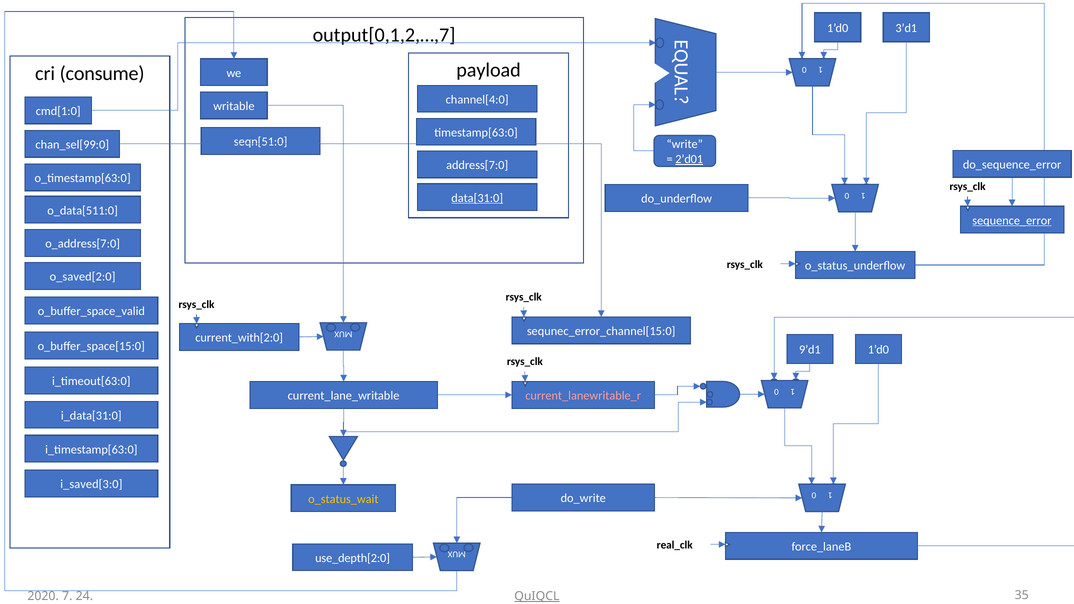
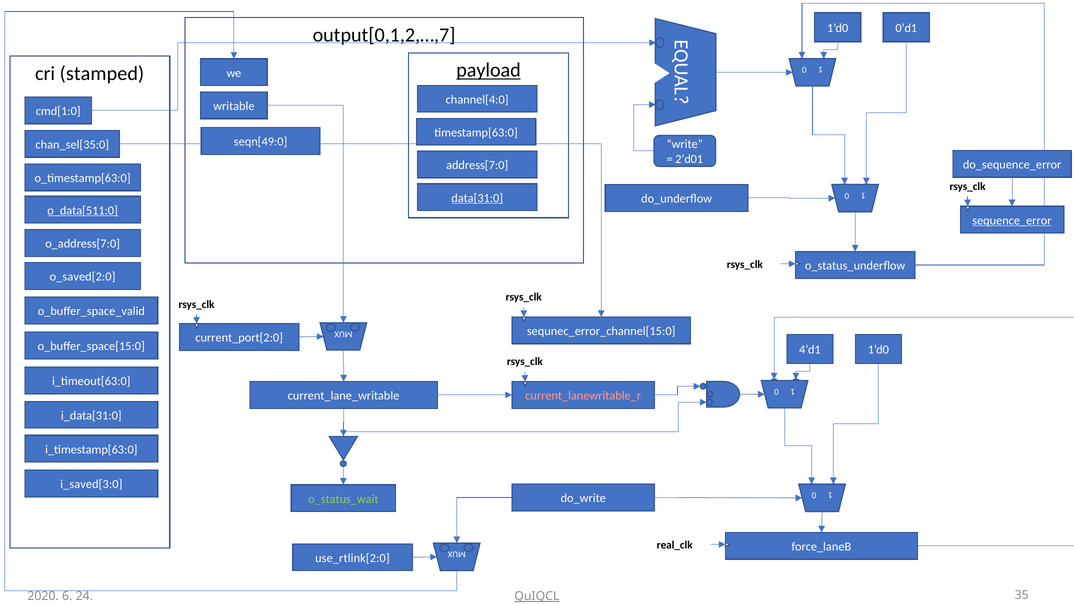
3’d1: 3’d1 -> 0’d1 (906, 28)
payload underline: none -> present (489, 70)
consume: consume -> stamped (102, 73)
seqn[51:0: seqn[51:0 -> seqn[49:0 (261, 142)
chan_sel[99:0: chan_sel[99:0 -> chan_sel[35:0 (72, 145)
2’d01 underline: present -> none (689, 159)
o_data[511:0 underline: none -> present (83, 211)
current_with[2:0: current_with[2:0 -> current_port[2:0 (239, 338)
9’d1: 9’d1 -> 4’d1 (810, 350)
o_status_wait colour: yellow -> light green (343, 499)
use_depth[2:0: use_depth[2:0 -> use_rtlink[2:0 (352, 558)
7: 7 -> 6 (67, 596)
